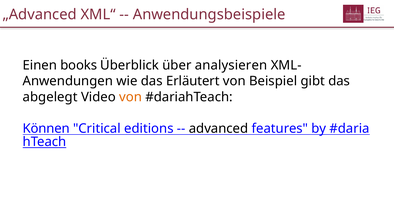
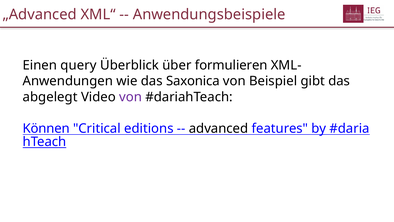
books: books -> query (79, 65)
analysieren: analysieren -> formulieren (231, 65)
Erläutert: Erläutert -> Saxonica (193, 81)
von colour: orange -> purple (131, 97)
